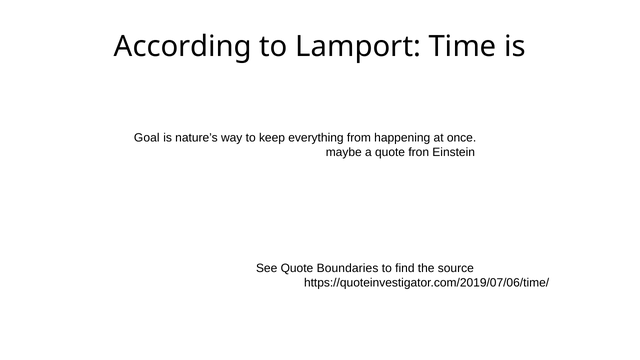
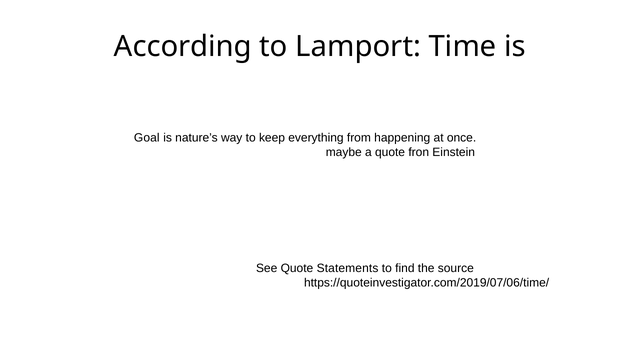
Boundaries: Boundaries -> Statements (348, 268)
